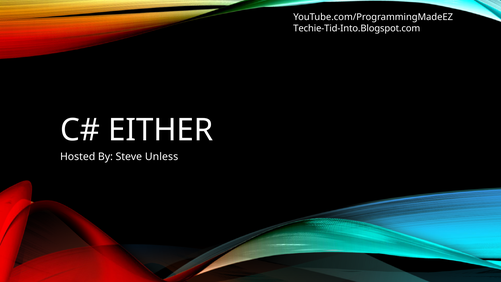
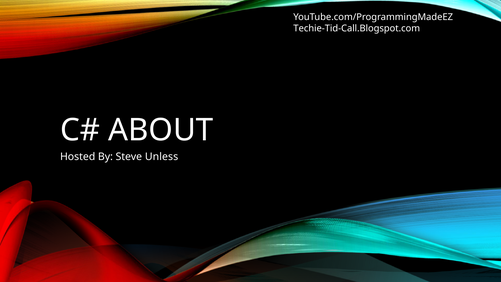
Techie-Tid-Into.Blogspot.com: Techie-Tid-Into.Blogspot.com -> Techie-Tid-Call.Blogspot.com (357, 28)
EITHER: EITHER -> ABOUT (161, 130)
